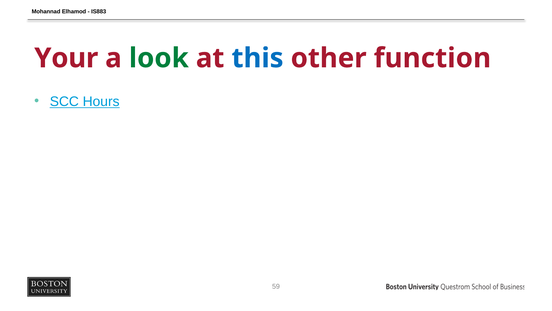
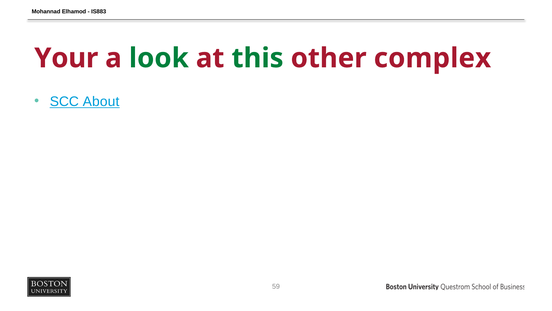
this colour: blue -> green (258, 58)
function: function -> complex (432, 58)
Hours: Hours -> About (101, 101)
